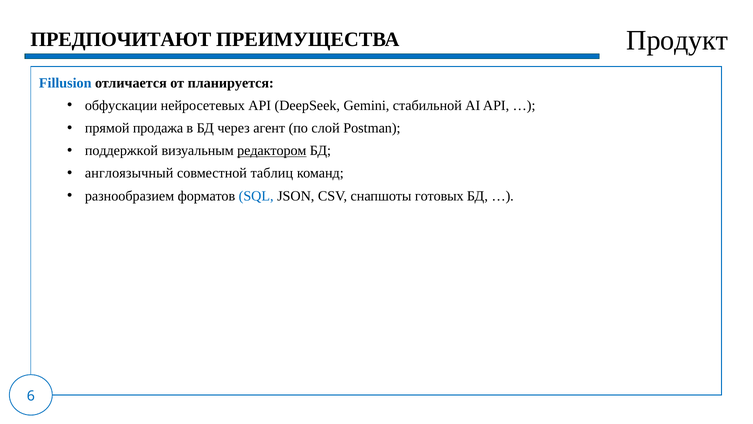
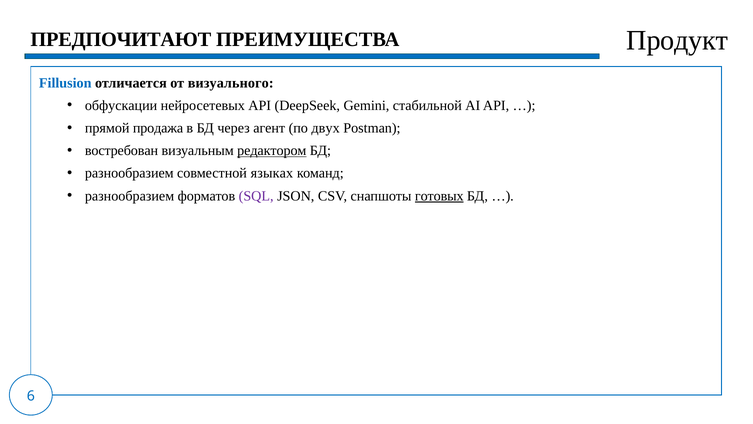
планируется: планируется -> визуального (231, 83)
слой: слой -> двух (326, 128)
поддержкой: поддержкой -> востребован (121, 151)
англоязычный: англоязычный -> разнообразием (129, 173)
таблиц: таблиц -> языках (272, 173)
SQL colour: blue -> purple (256, 196)
готовых underline: none -> present (439, 196)
